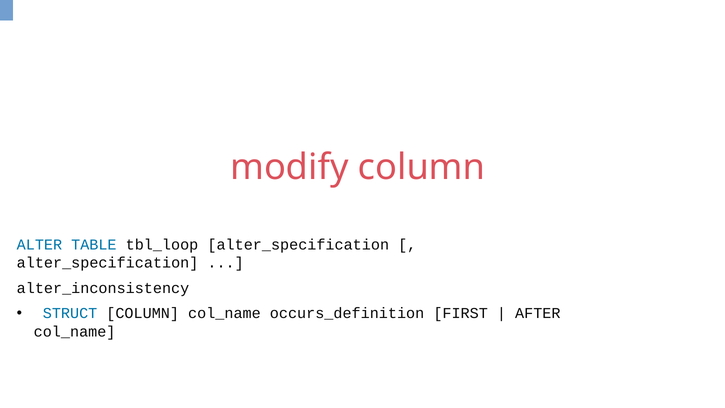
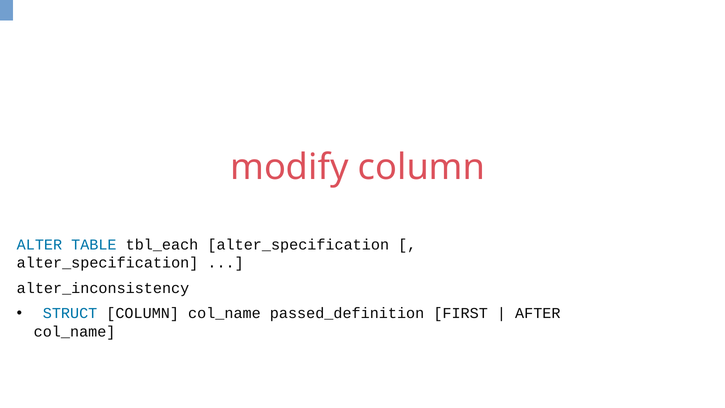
tbl_loop: tbl_loop -> tbl_each (162, 244)
occurs_definition: occurs_definition -> passed_definition (347, 313)
